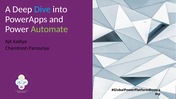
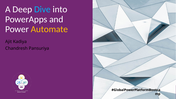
Automate colour: light green -> yellow (49, 29)
